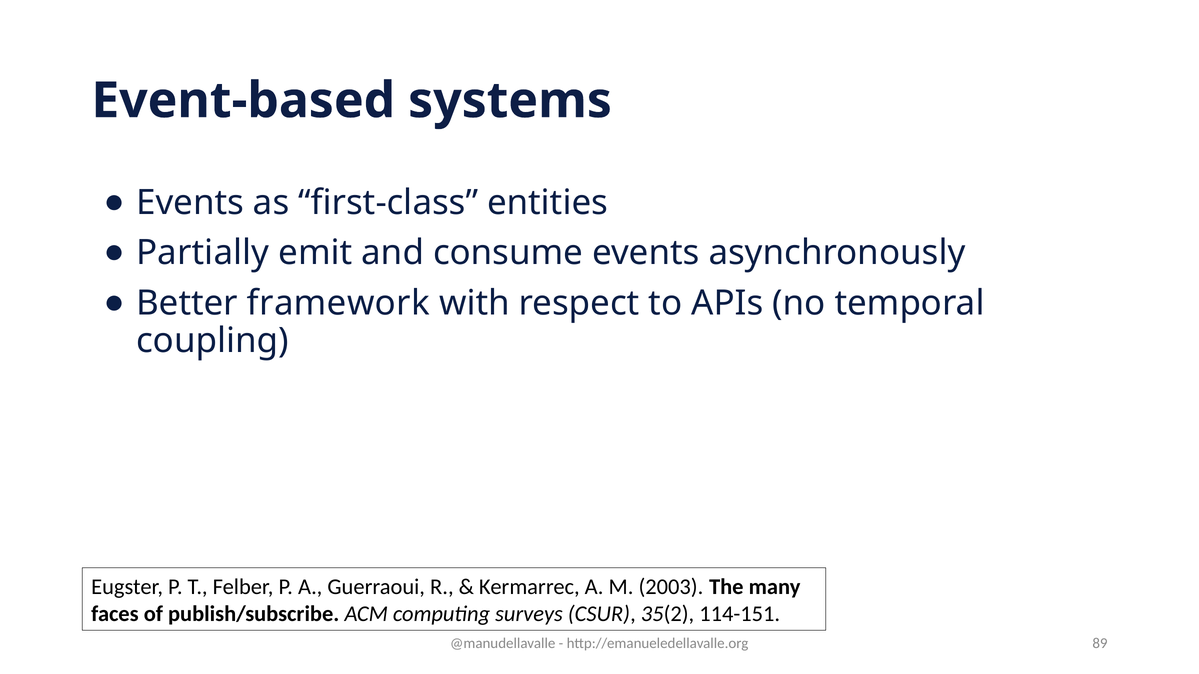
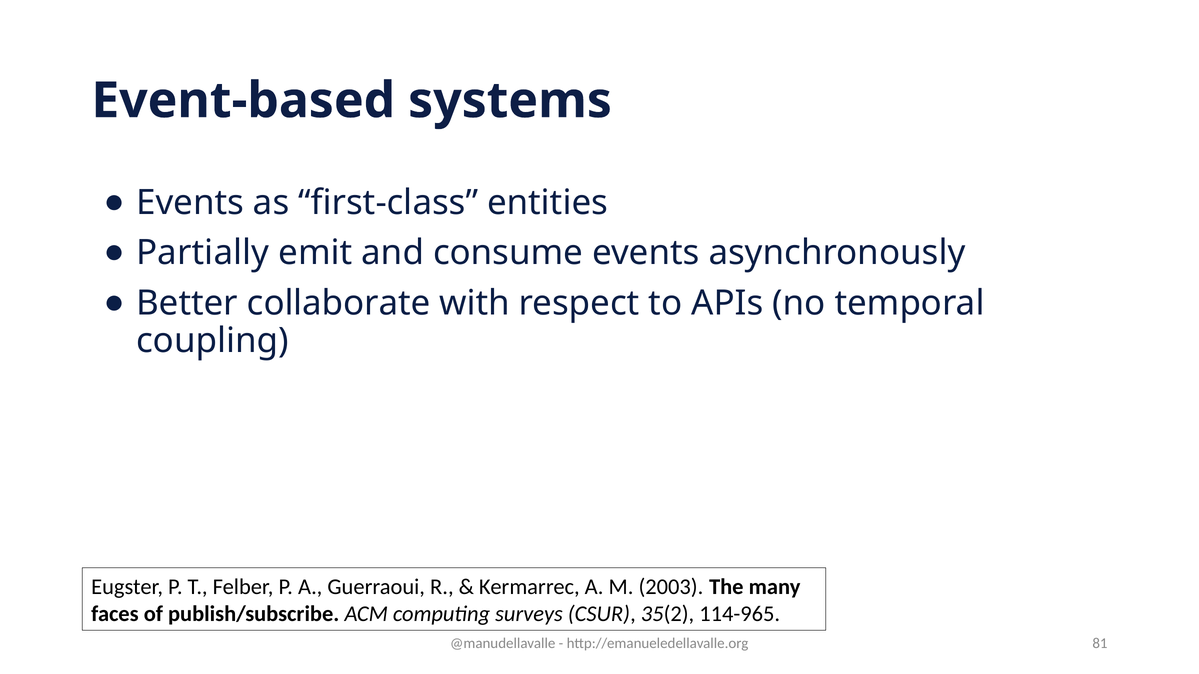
framework: framework -> collaborate (339, 303)
114-151: 114-151 -> 114-965 (740, 614)
89: 89 -> 81 (1100, 644)
